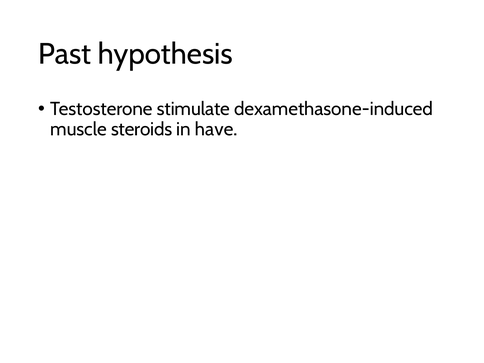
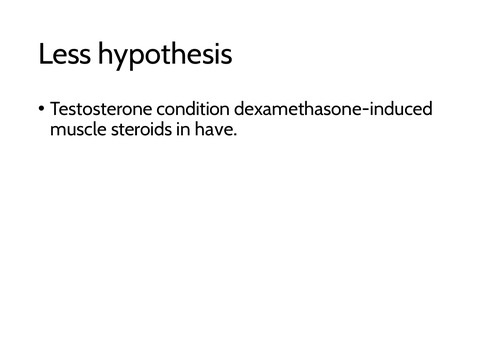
Past: Past -> Less (65, 54)
stimulate: stimulate -> condition (193, 109)
